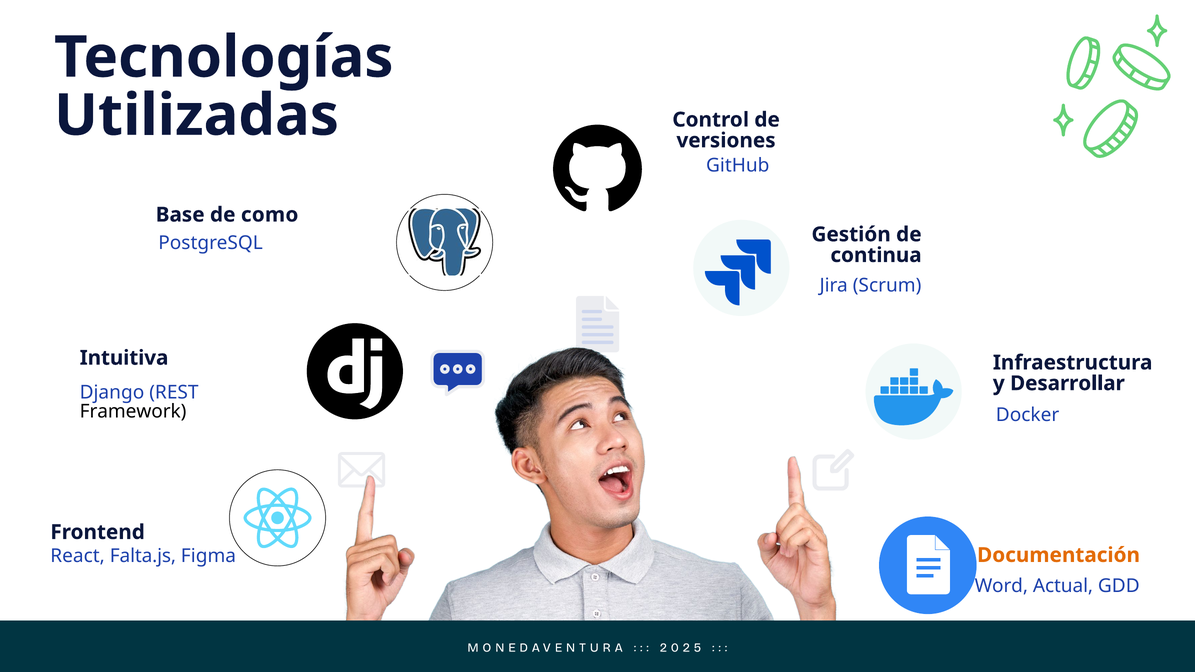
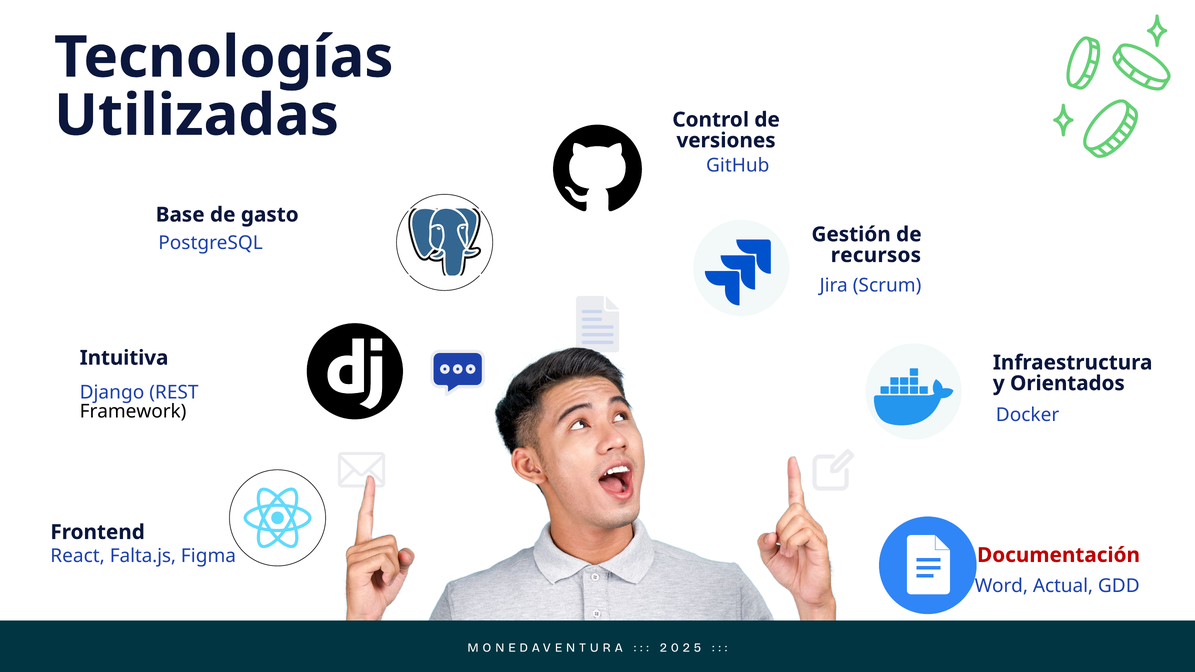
como: como -> gasto (270, 215)
continua: continua -> recursos (876, 255)
Desarrollar: Desarrollar -> Orientados (1067, 383)
Documentación colour: orange -> red (1059, 555)
